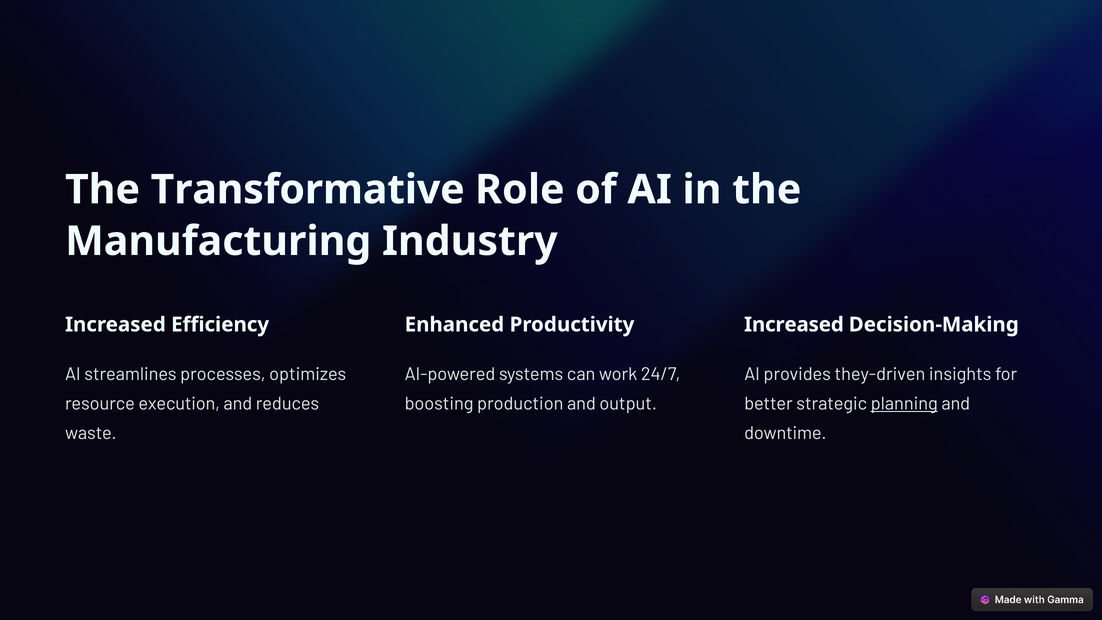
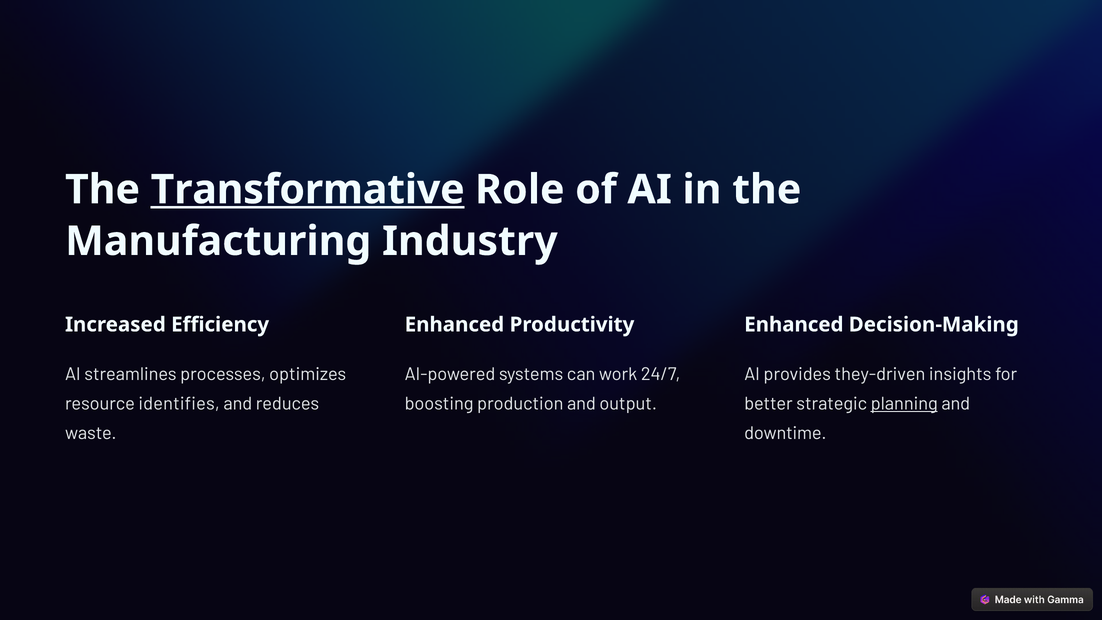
Transformative underline: none -> present (308, 190)
Increased: Increased -> Enhanced (794, 325)
execution: execution -> identifies (179, 404)
